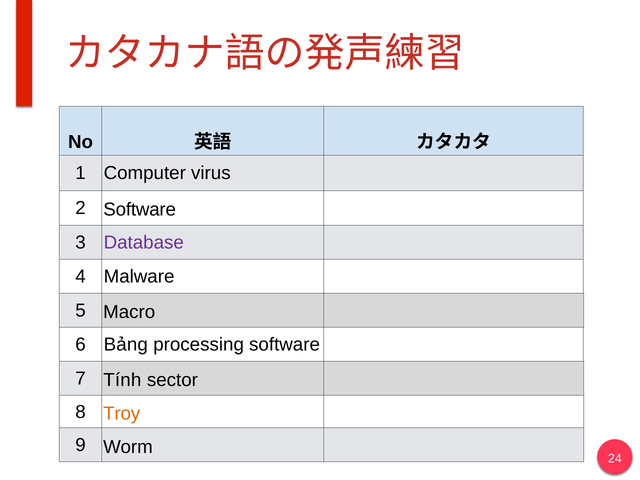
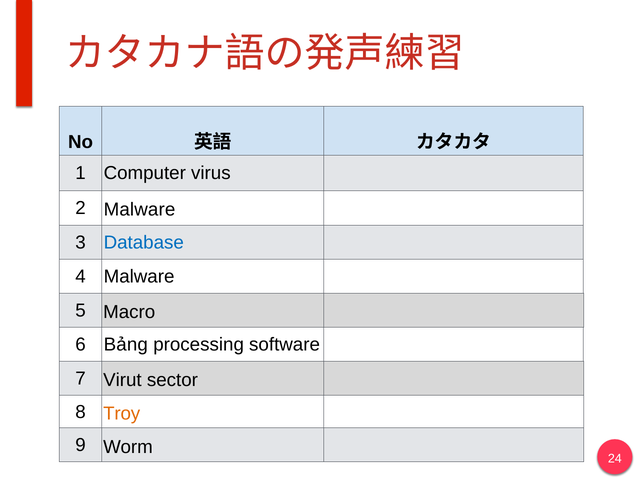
2 Software: Software -> Malware (140, 210)
Database colour: purple -> blue (144, 242)
Tính: Tính -> Virut (122, 380)
